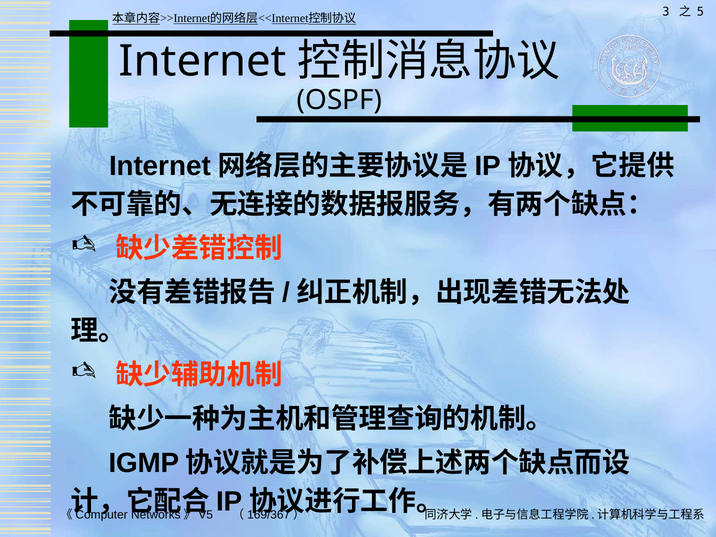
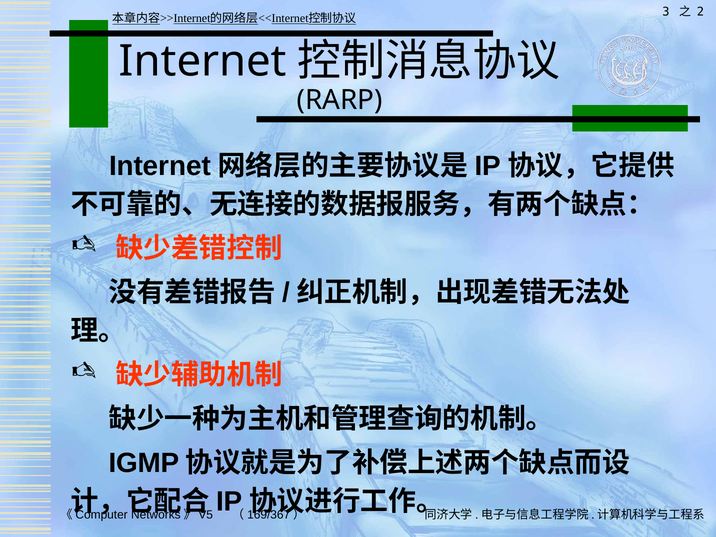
5: 5 -> 2 (700, 12)
OSPF: OSPF -> RARP (340, 100)
